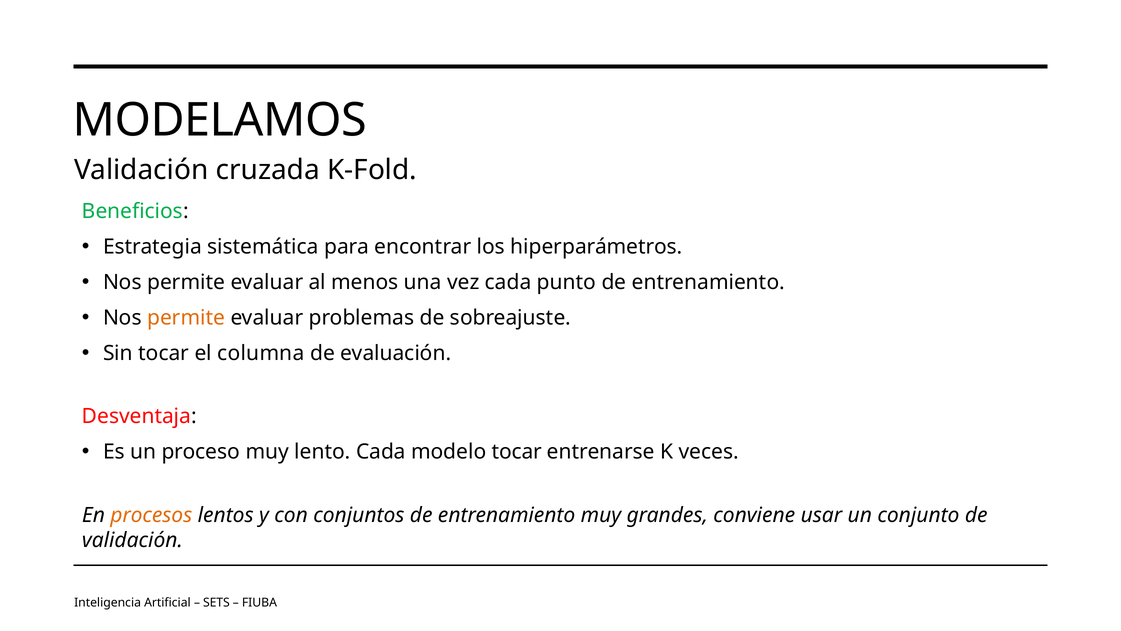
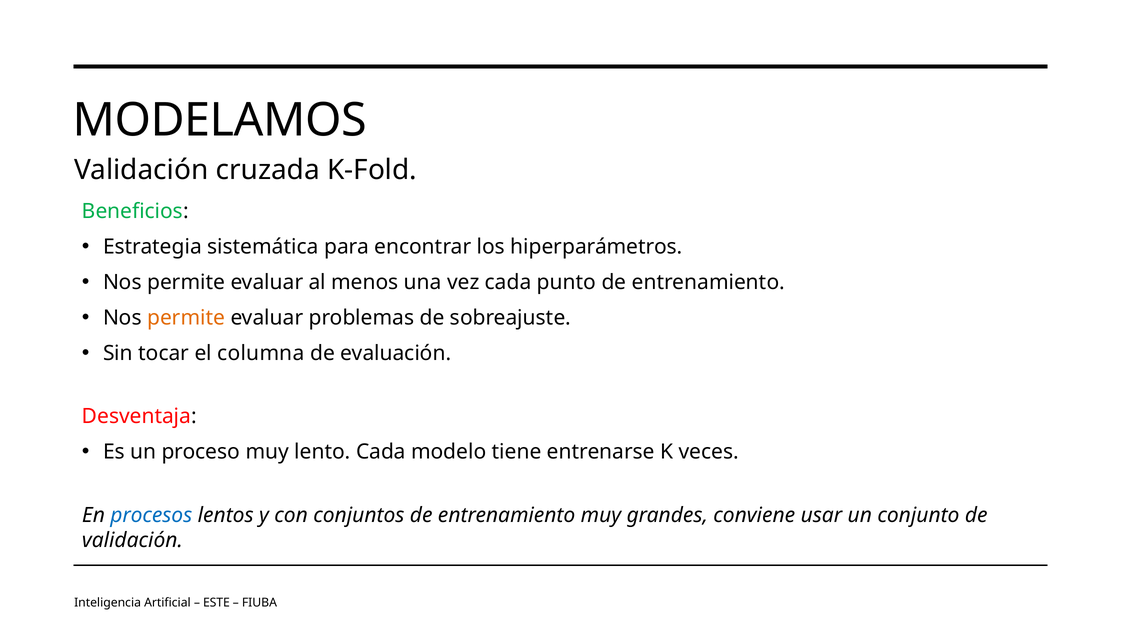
modelo tocar: tocar -> tiene (517, 452)
procesos colour: orange -> blue (151, 515)
SETS: SETS -> ESTE (216, 602)
